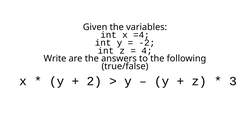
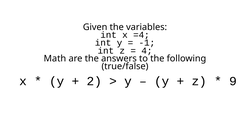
-2: -2 -> -1 (147, 43)
Write: Write -> Math (55, 59)
3: 3 -> 9 (233, 81)
